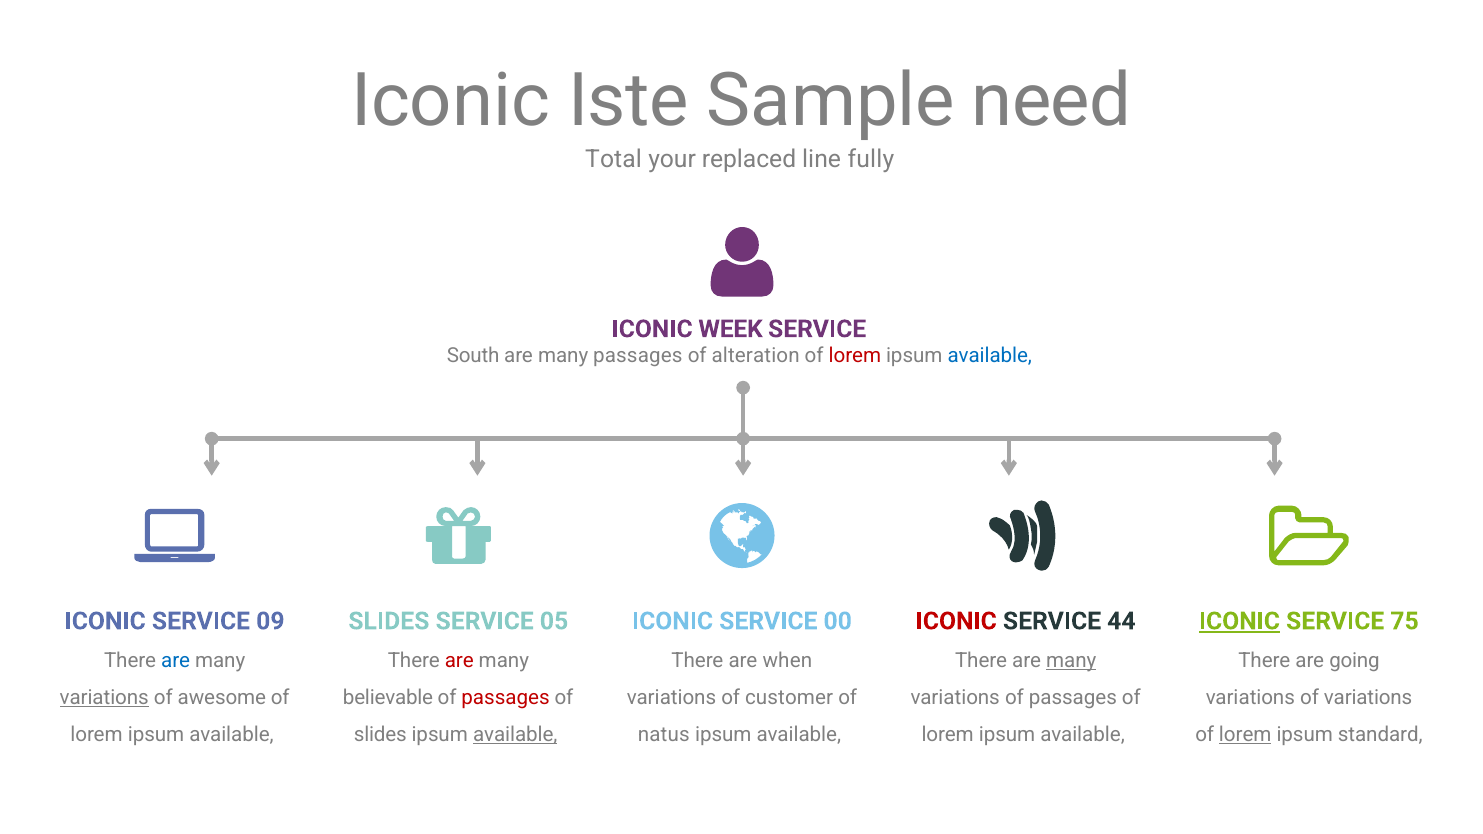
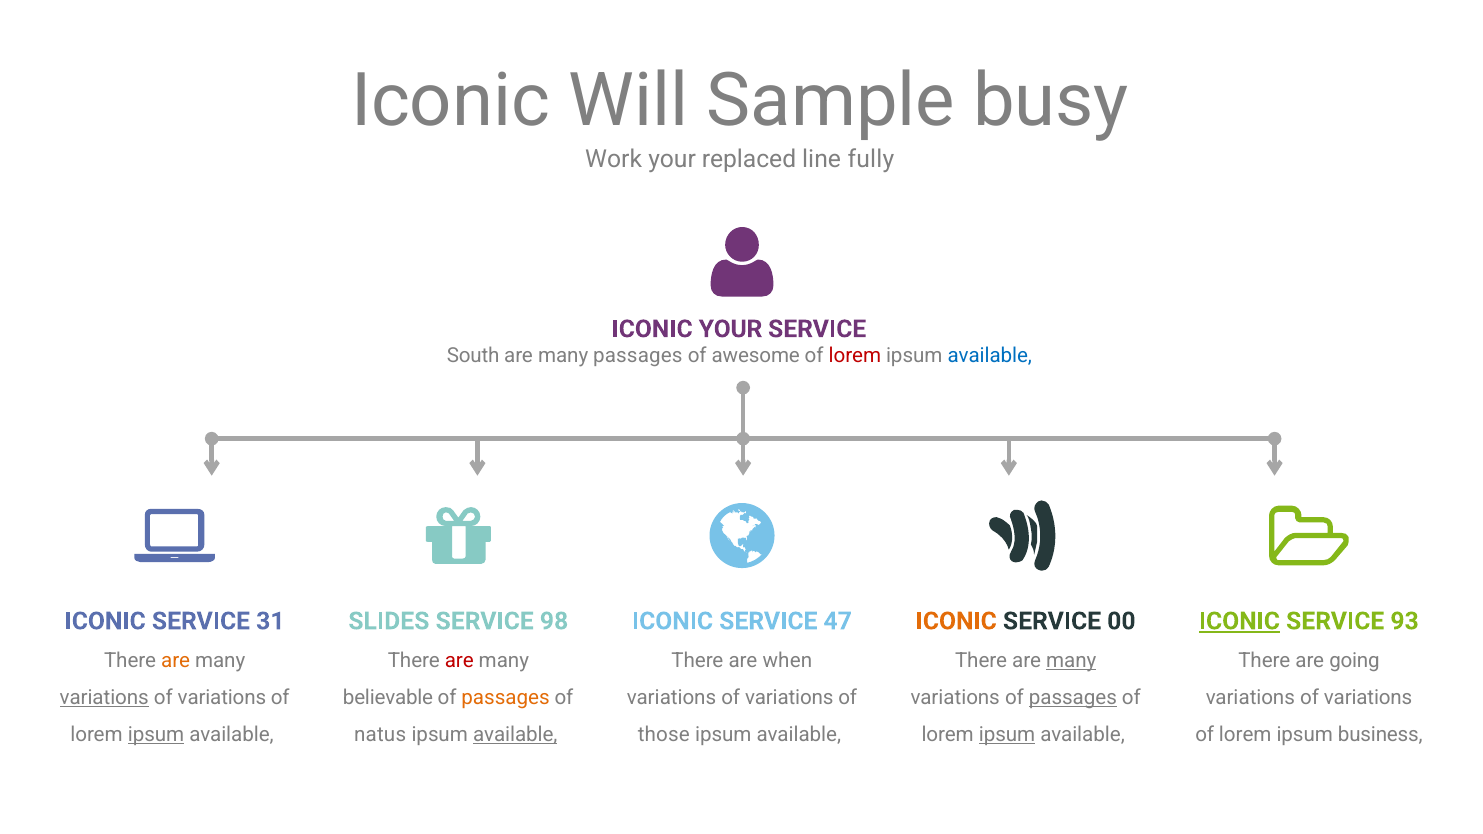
Iste: Iste -> Will (628, 101)
need: need -> busy (1051, 101)
Total: Total -> Work (614, 159)
ICONIC WEEK: WEEK -> YOUR (731, 329)
alteration: alteration -> awesome (756, 356)
09: 09 -> 31 (270, 621)
05: 05 -> 98 (554, 621)
00: 00 -> 47 (838, 621)
ICONIC colour: red -> orange (956, 621)
44: 44 -> 00 (1121, 621)
75: 75 -> 93 (1405, 621)
are colour: blue -> orange (176, 661)
awesome: awesome -> variations (222, 698)
passages colour: red -> orange (506, 698)
customer: customer -> variations (789, 698)
passages underline: none -> present (1073, 698)
ipsum underline: none -> present (156, 735)
slides: slides -> natus (380, 735)
natus: natus -> those (664, 735)
ipsum underline: none -> present (1007, 735)
lorem underline: present -> none (1245, 735)
standard: standard -> business (1380, 735)
